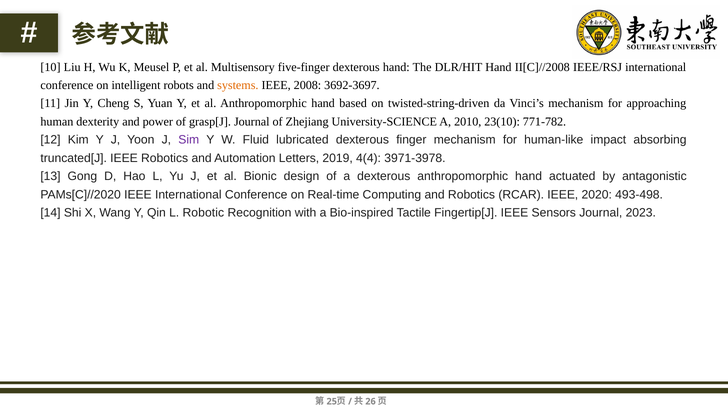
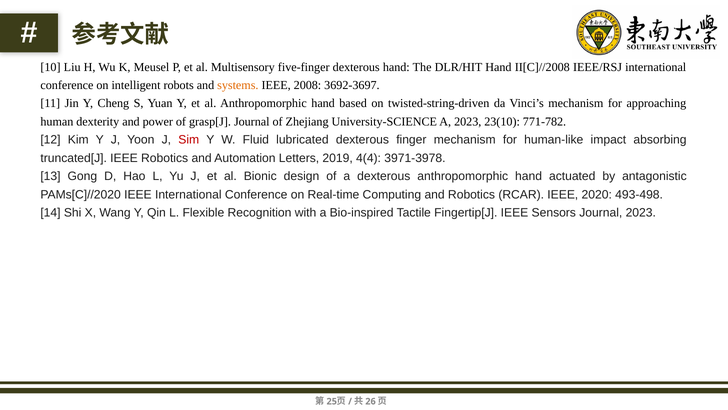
A 2010: 2010 -> 2023 (468, 122)
Sim colour: purple -> red (189, 140)
Robotic: Robotic -> Flexible (203, 212)
